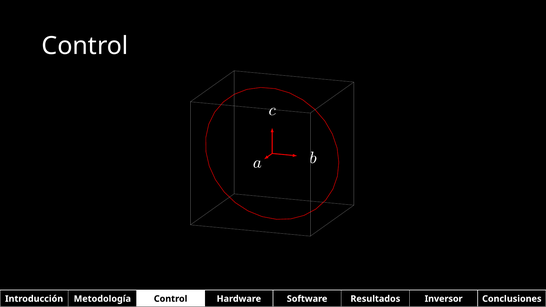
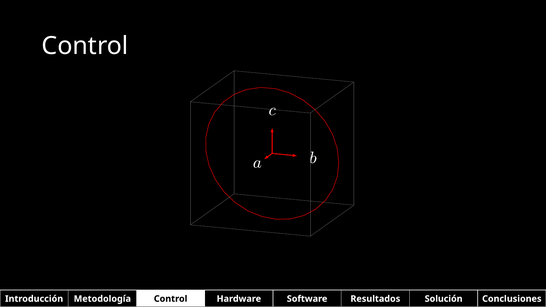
Inversor: Inversor -> Solución (444, 299)
